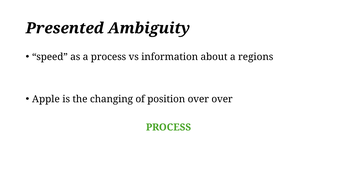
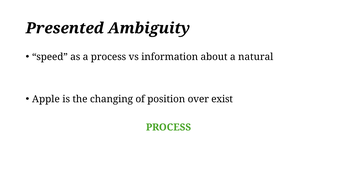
regions: regions -> natural (256, 57)
over over: over -> exist (222, 99)
